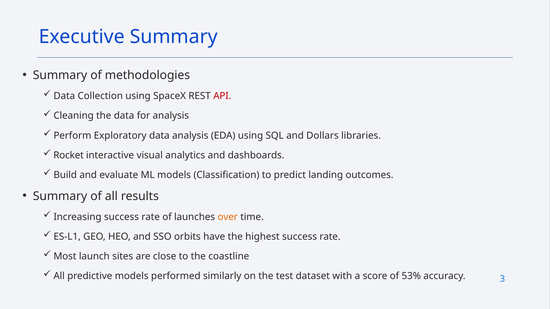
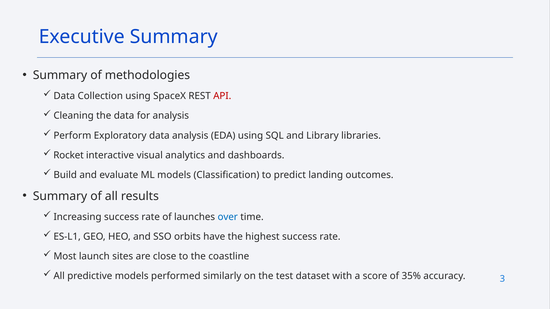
Dollars: Dollars -> Library (322, 136)
over colour: orange -> blue (228, 217)
53%: 53% -> 35% (411, 276)
